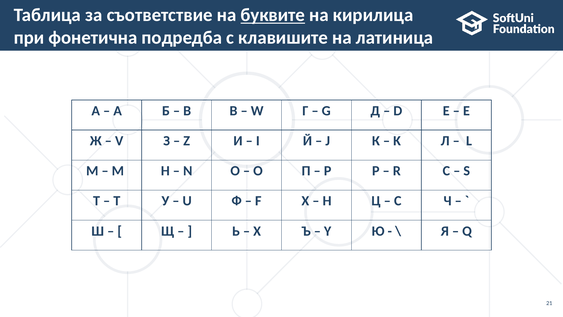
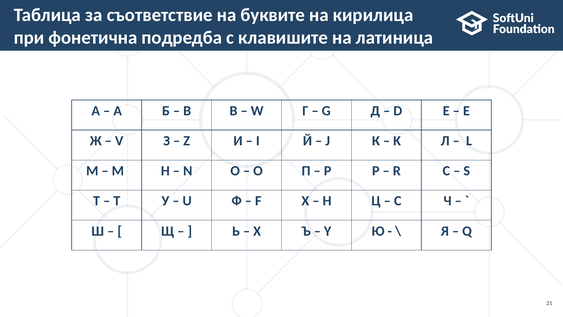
буквите underline: present -> none (273, 15)
